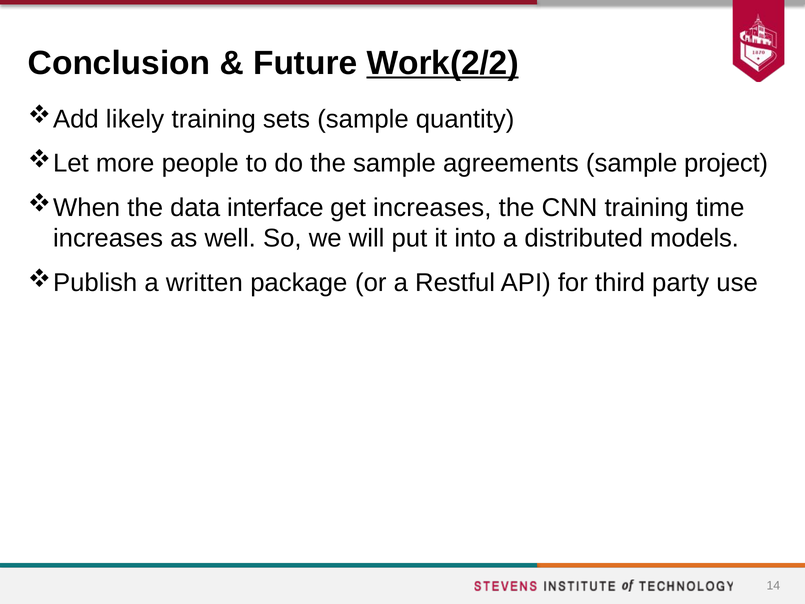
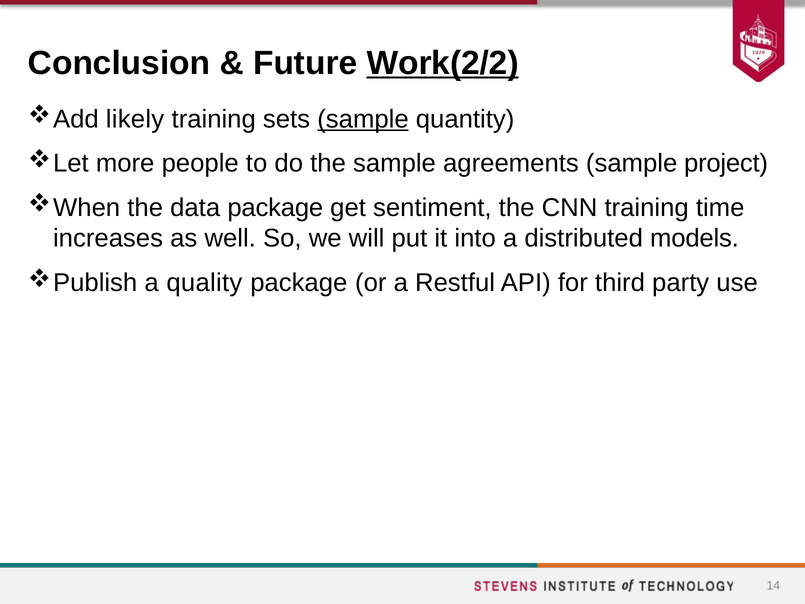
sample underline: none -> present (363, 119)
data interface: interface -> package (275, 208)
get increases: increases -> sentiment (432, 208)
written: written -> quality (204, 283)
